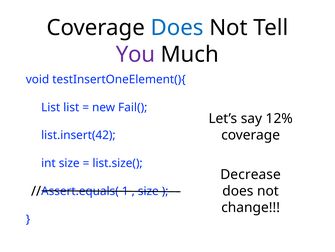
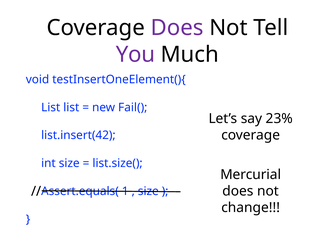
Does colour: blue -> purple (177, 28)
12%: 12% -> 23% (279, 118)
Decrease: Decrease -> Mercurial (251, 174)
